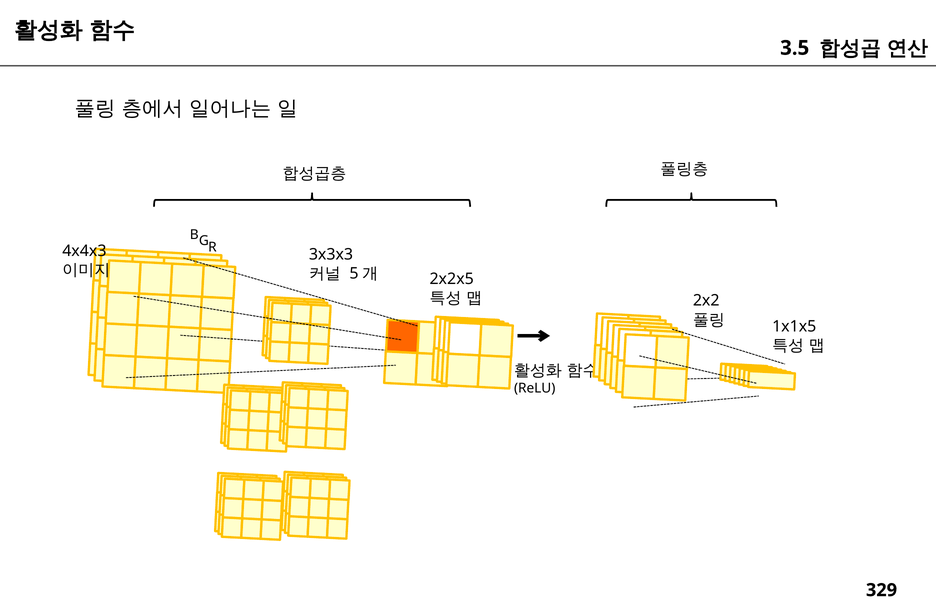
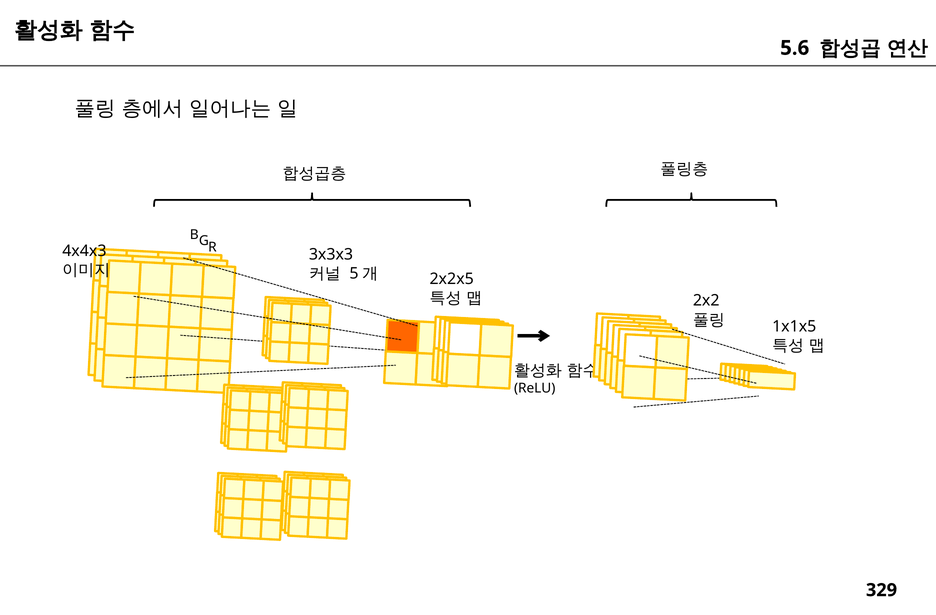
3.5: 3.5 -> 5.6 (795, 48)
